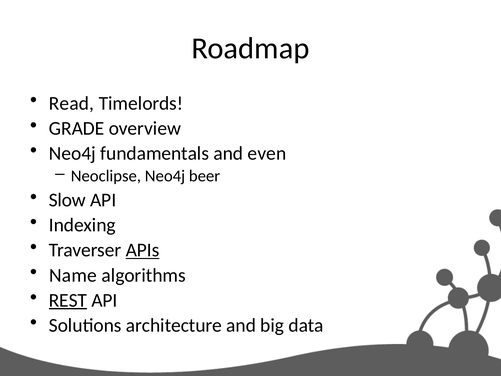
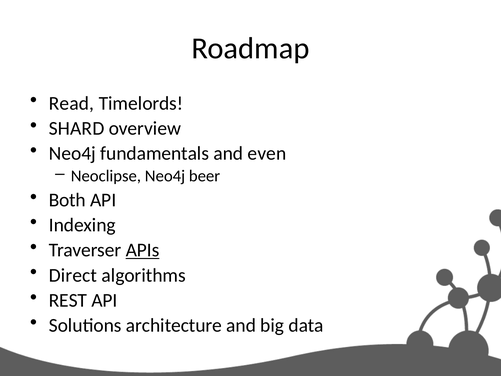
GRADE: GRADE -> SHARD (77, 128)
Slow: Slow -> Both (67, 200)
Name: Name -> Direct (73, 275)
REST underline: present -> none (68, 300)
